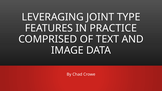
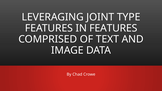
IN PRACTICE: PRACTICE -> FEATURES (113, 28)
